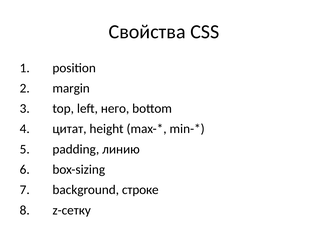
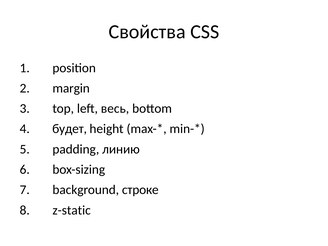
него: него -> весь (115, 109)
цитат: цитат -> будет (70, 129)
z-сетку: z-сетку -> z-static (72, 210)
